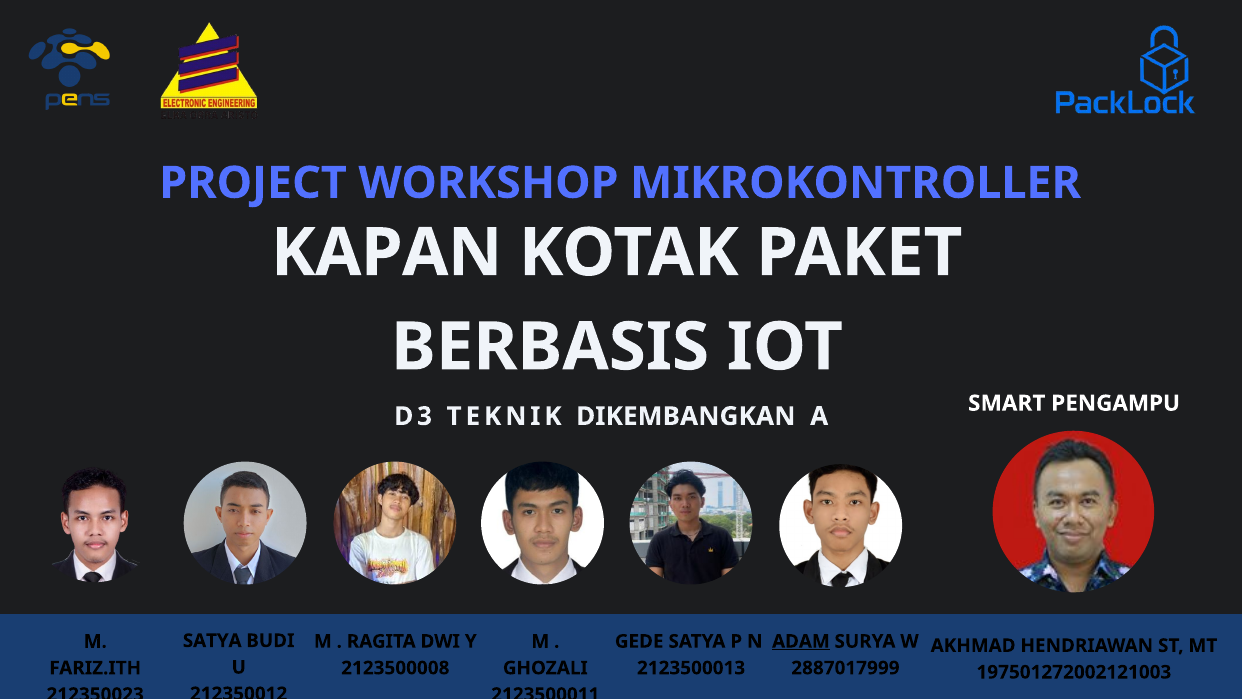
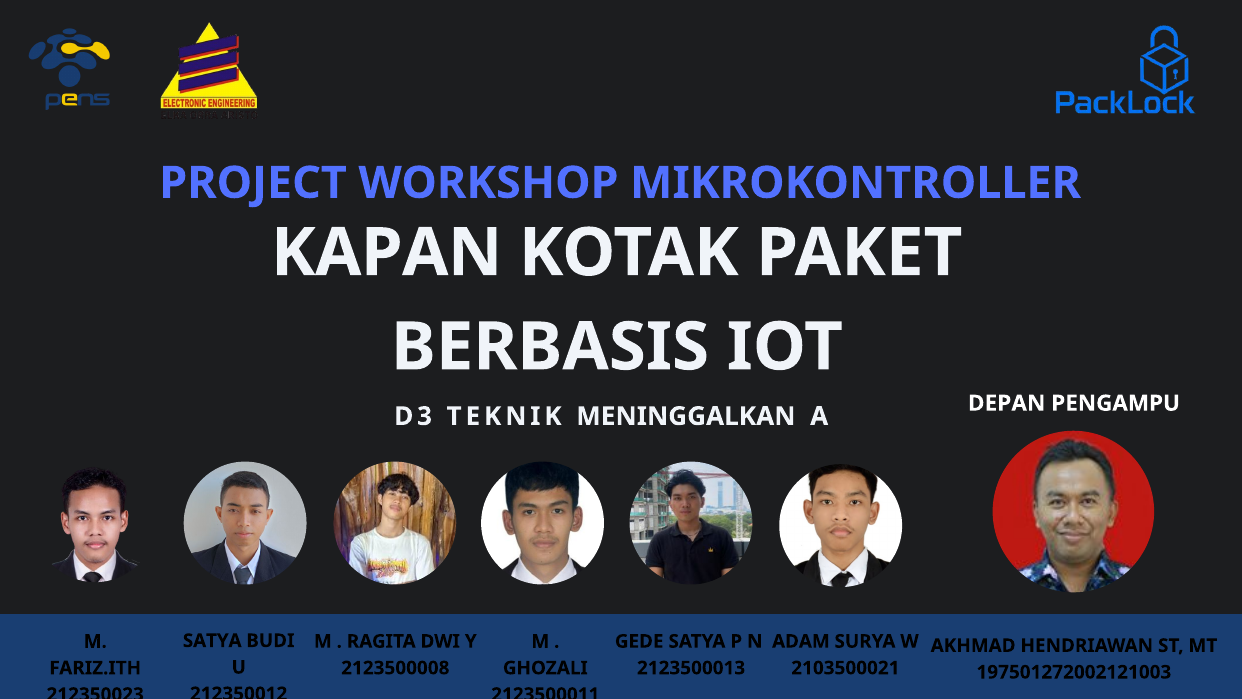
SMART: SMART -> DEPAN (1007, 403)
DIKEMBANGKAN: DIKEMBANGKAN -> MENINGGALKAN (686, 416)
ADAM underline: present -> none (801, 641)
2887017999: 2887017999 -> 2103500021 (845, 668)
